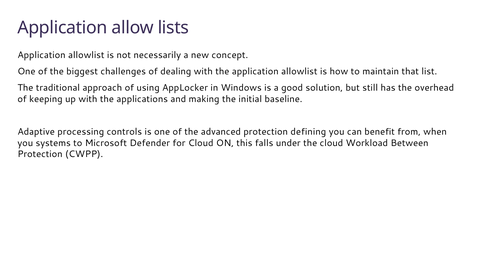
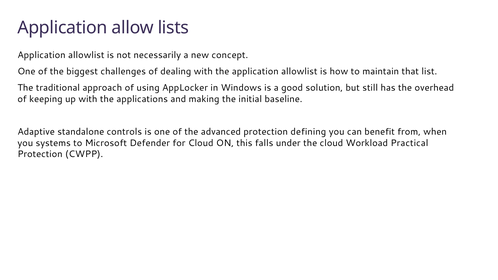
processing: processing -> standalone (81, 132)
Between: Between -> Practical (409, 143)
